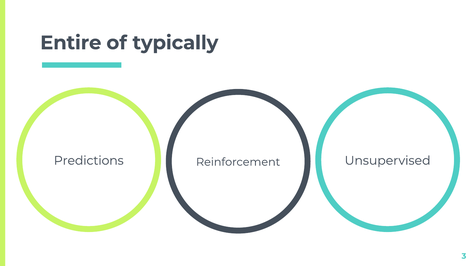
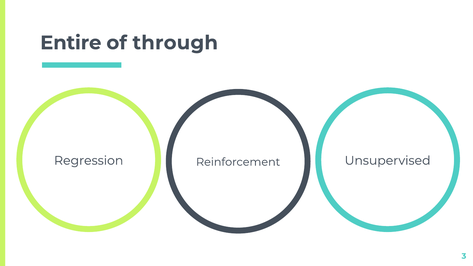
typically: typically -> through (175, 43)
Predictions: Predictions -> Regression (89, 161)
